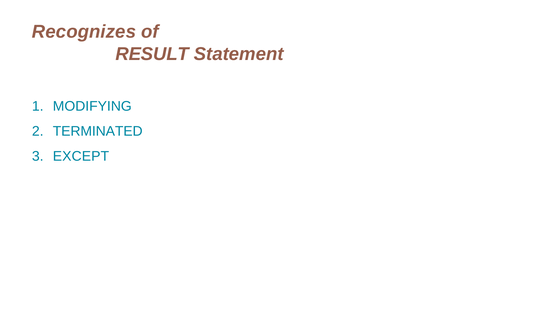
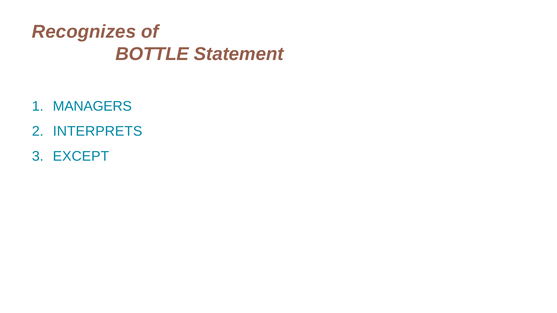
RESULT: RESULT -> BOTTLE (152, 54)
MODIFYING: MODIFYING -> MANAGERS (92, 106)
TERMINATED: TERMINATED -> INTERPRETS (98, 131)
